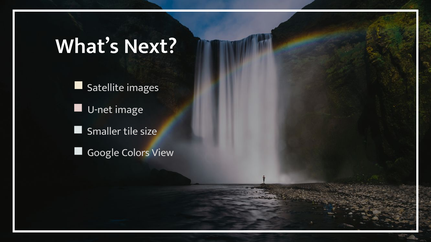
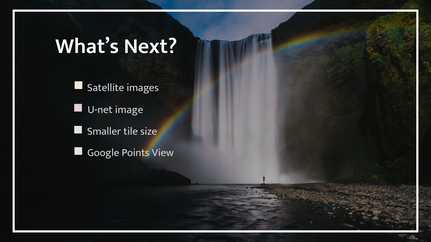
Colors: Colors -> Points (136, 153)
